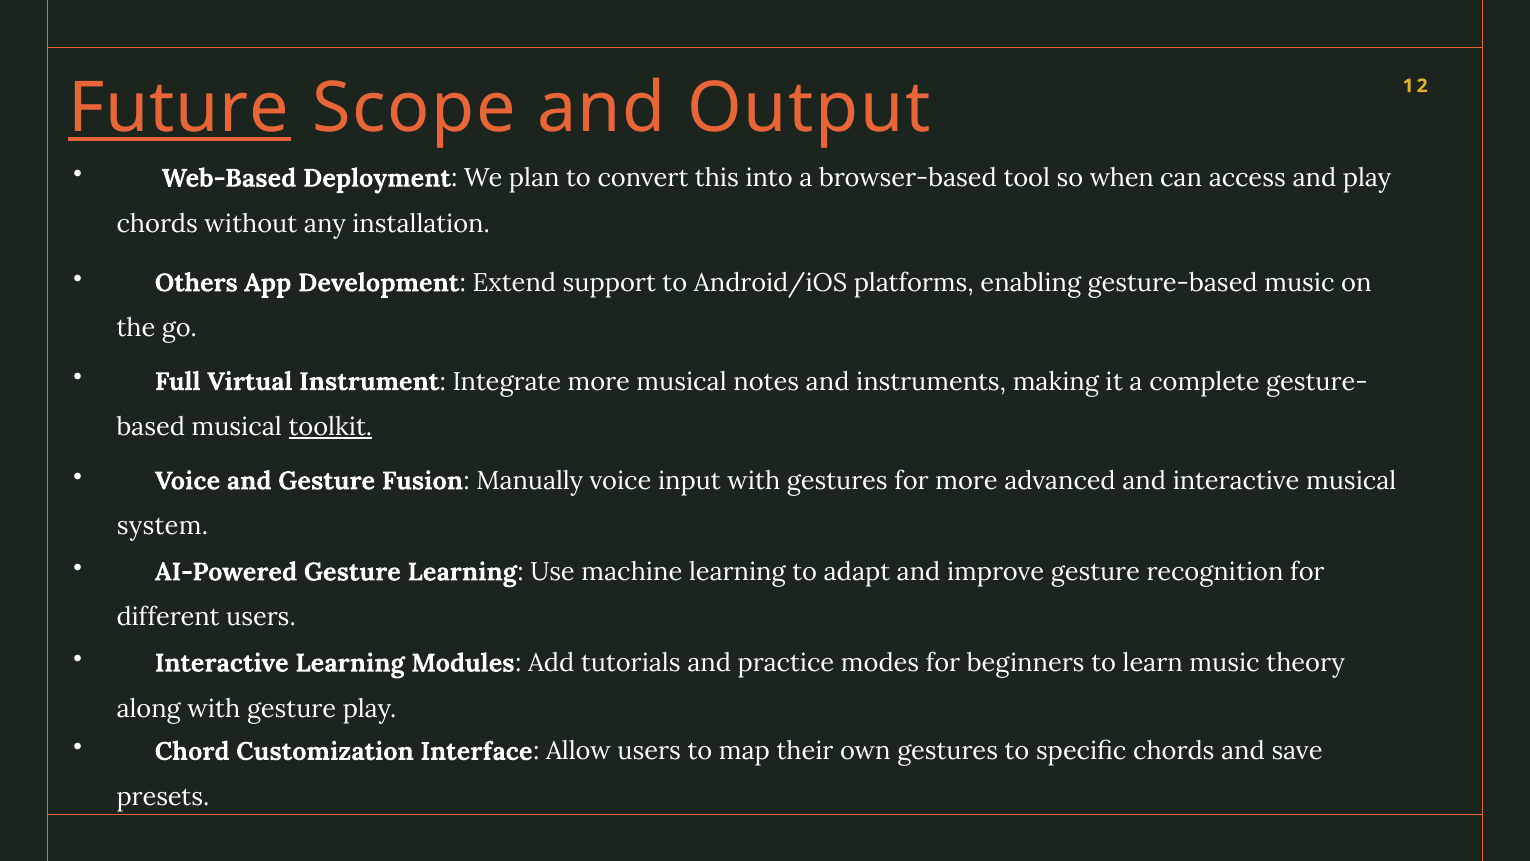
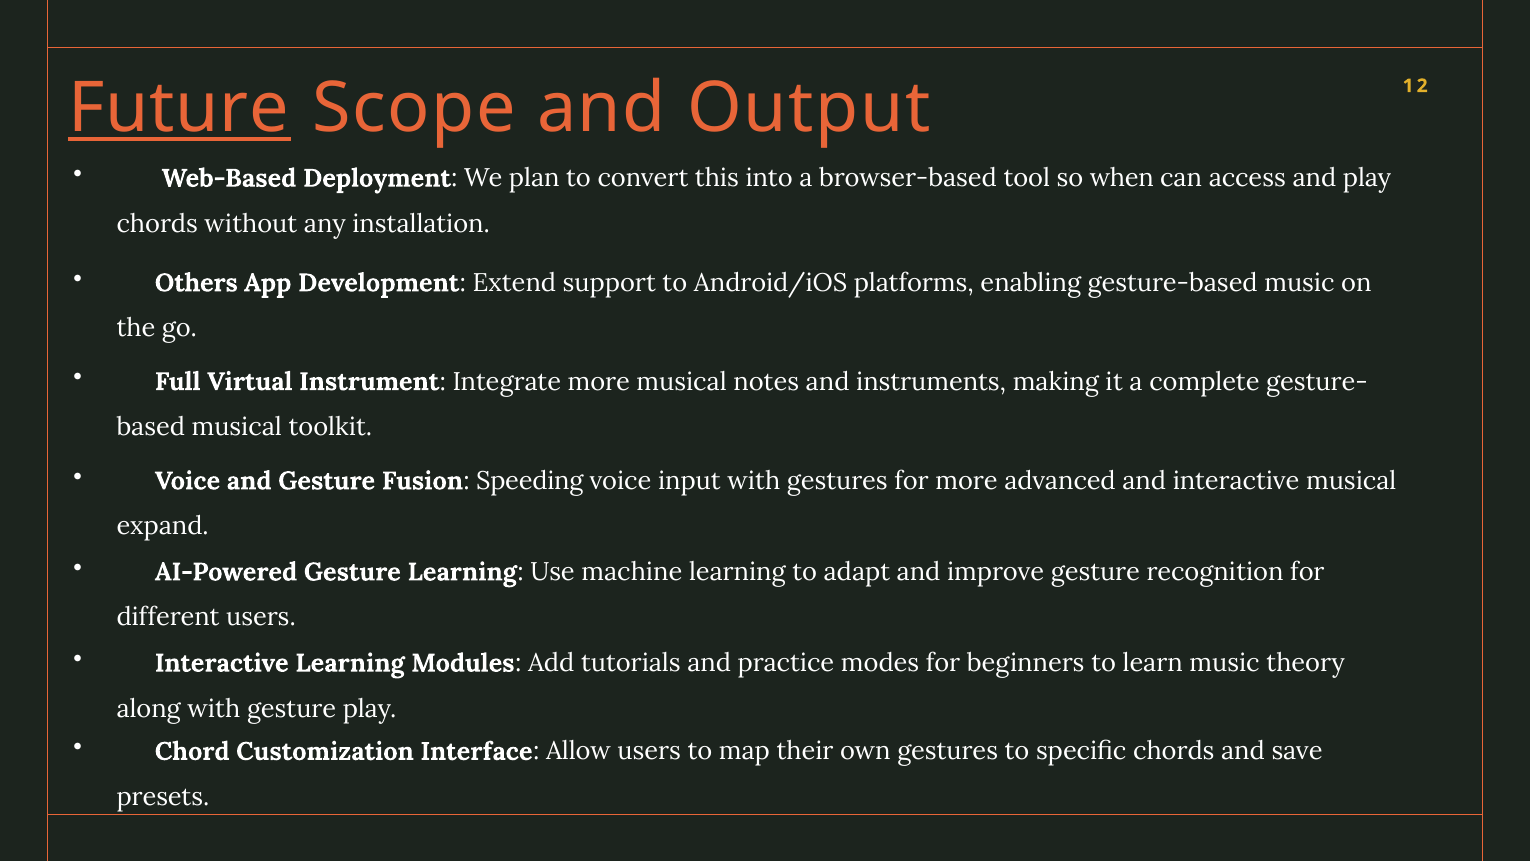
toolkit underline: present -> none (330, 427)
Manually: Manually -> Speeding (530, 481)
system: system -> expand (163, 526)
